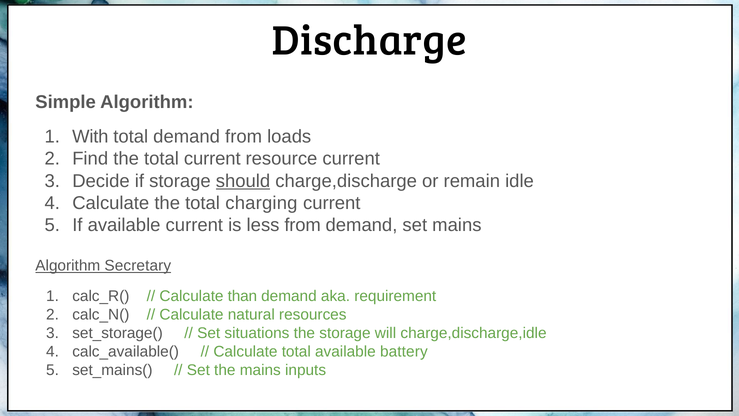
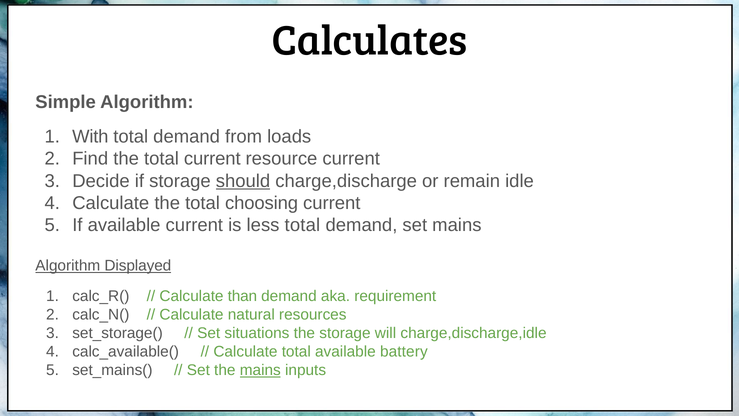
Discharge: Discharge -> Calculates (370, 41)
charging: charging -> choosing (262, 203)
less from: from -> total (302, 225)
Secretary: Secretary -> Displayed (138, 265)
mains underline: none -> present (260, 370)
